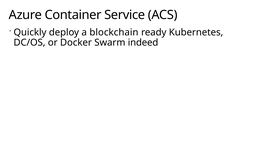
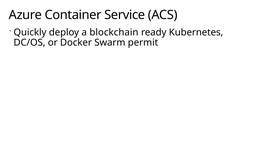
indeed: indeed -> permit (143, 43)
